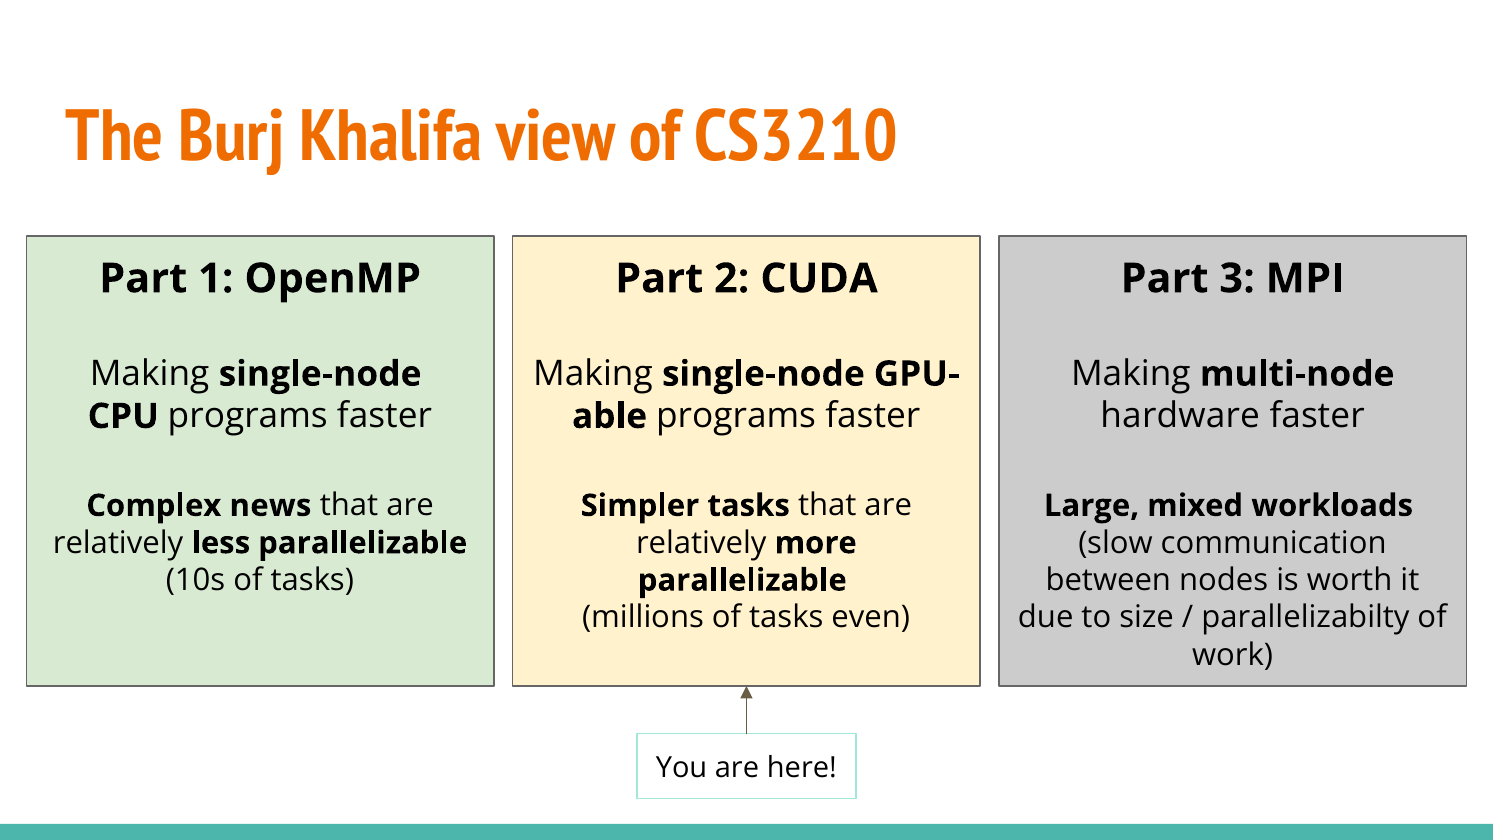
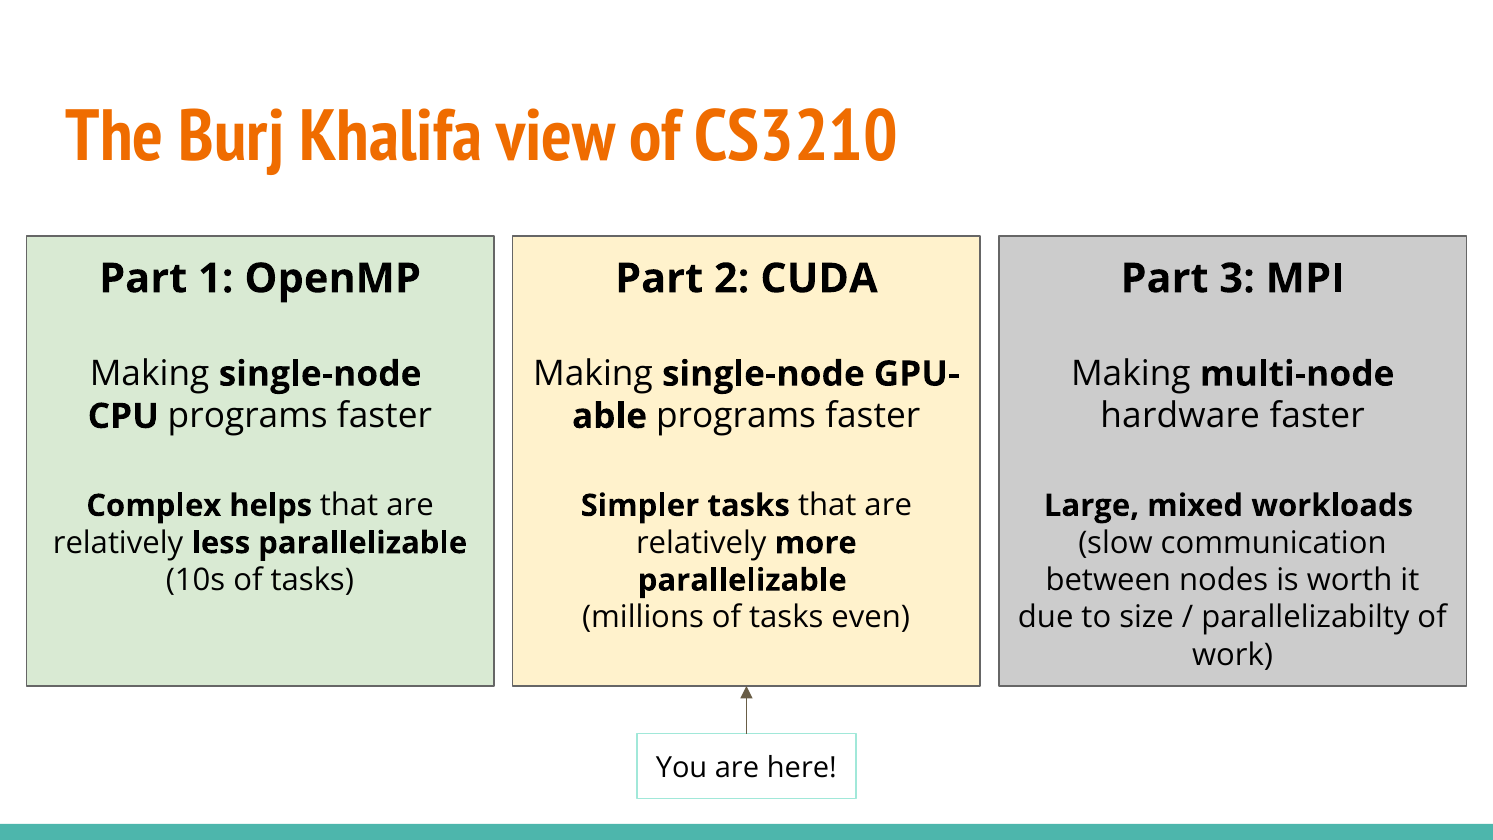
news: news -> helps (271, 506)
